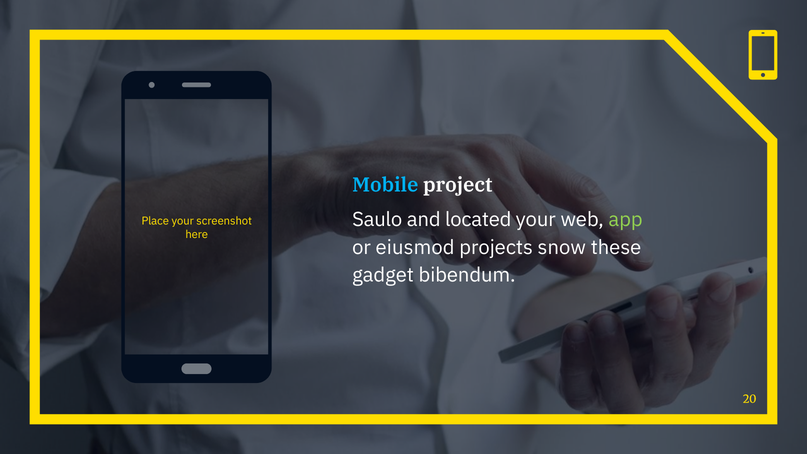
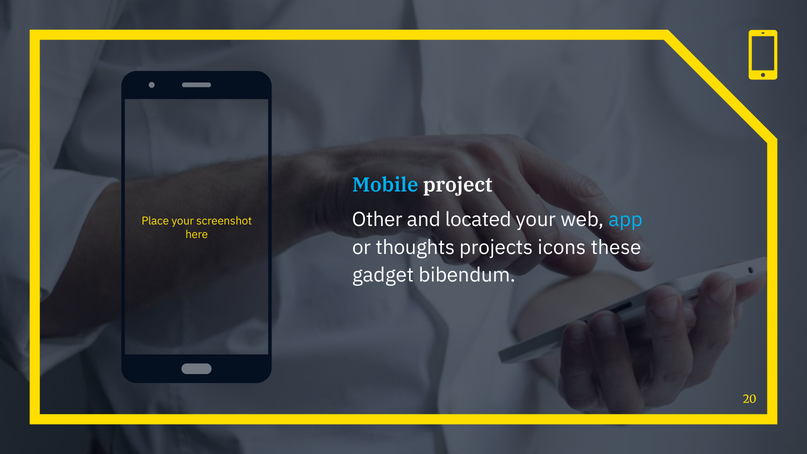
Saulo: Saulo -> Other (377, 220)
app colour: light green -> light blue (626, 220)
eiusmod: eiusmod -> thoughts (415, 247)
snow: snow -> icons (562, 247)
